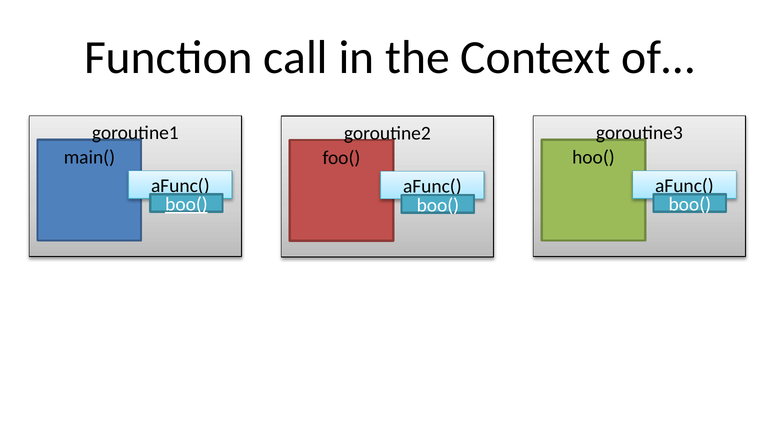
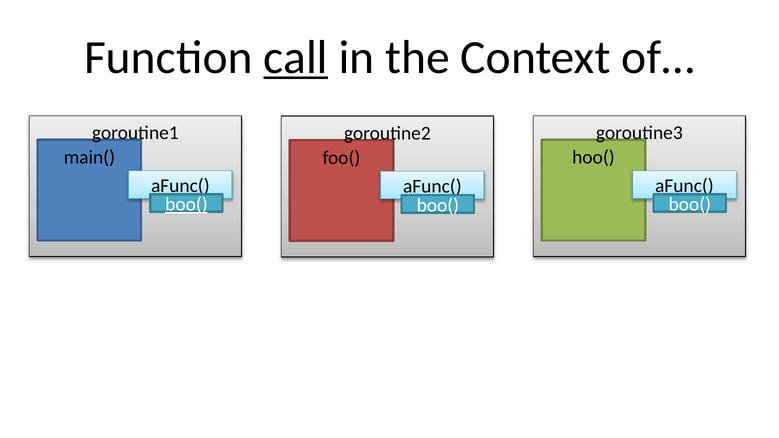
call underline: none -> present (296, 57)
